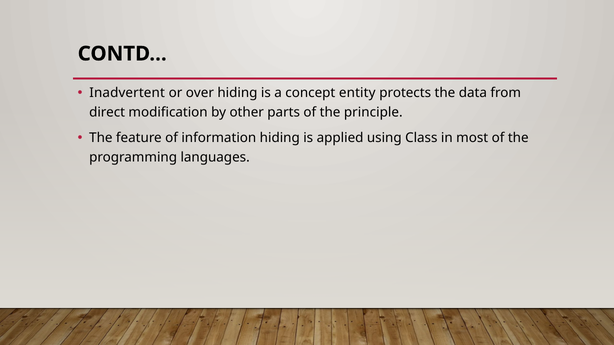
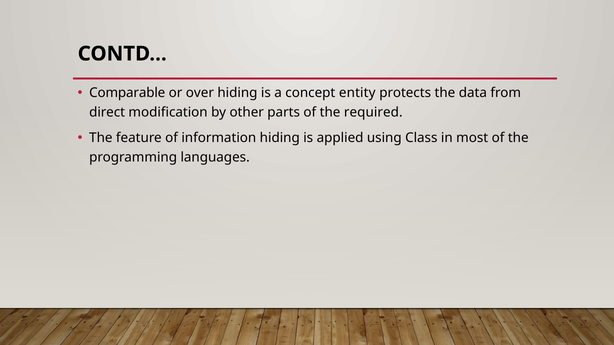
Inadvertent: Inadvertent -> Comparable (127, 93)
principle: principle -> required (373, 112)
